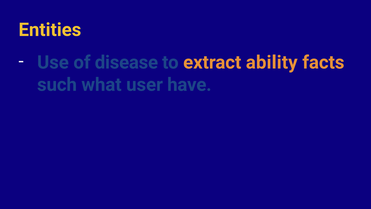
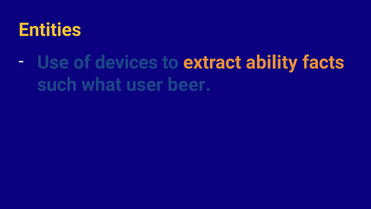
disease: disease -> devices (126, 62)
have: have -> beer (189, 85)
